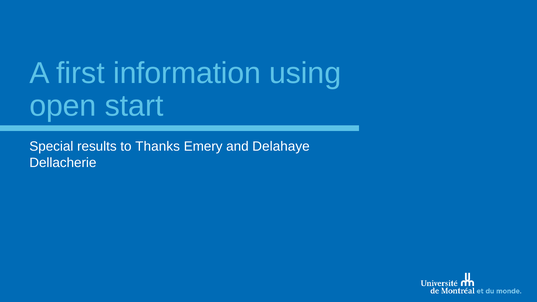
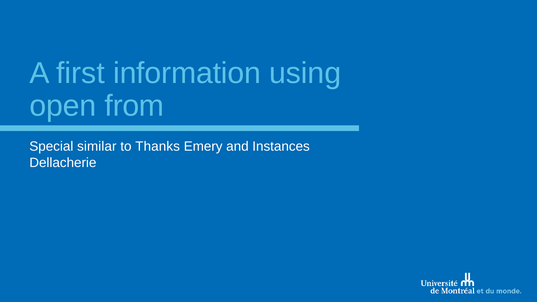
start: start -> from (134, 106)
results: results -> similar (97, 147)
Delahaye: Delahaye -> Instances (281, 147)
